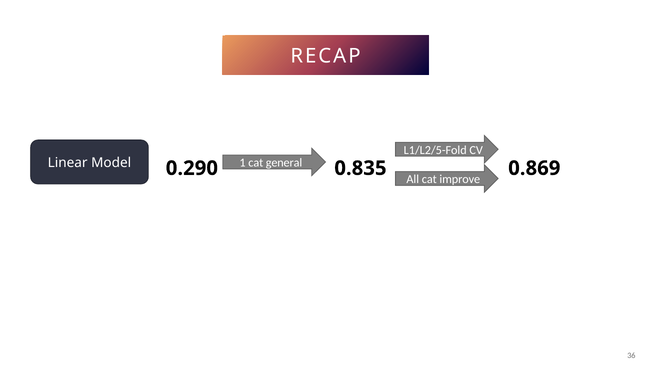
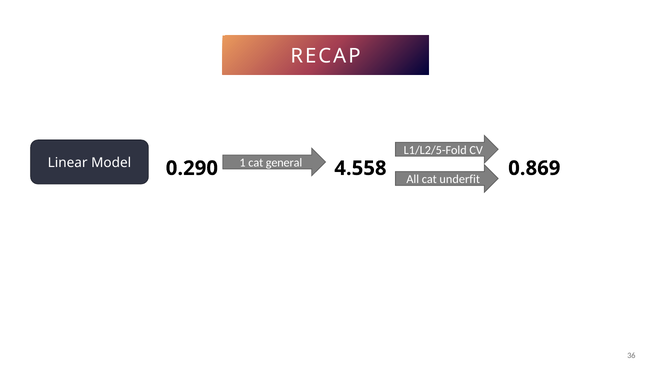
0.835: 0.835 -> 4.558 (360, 168)
improve: improve -> underfit (460, 179)
